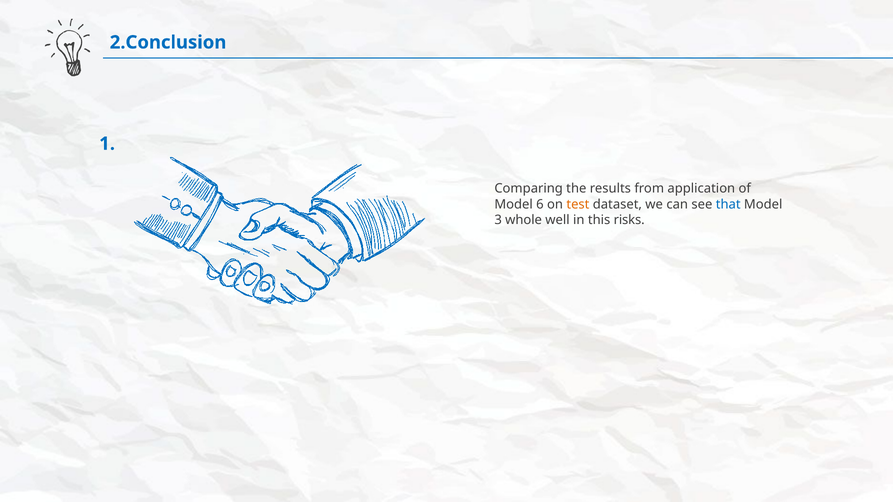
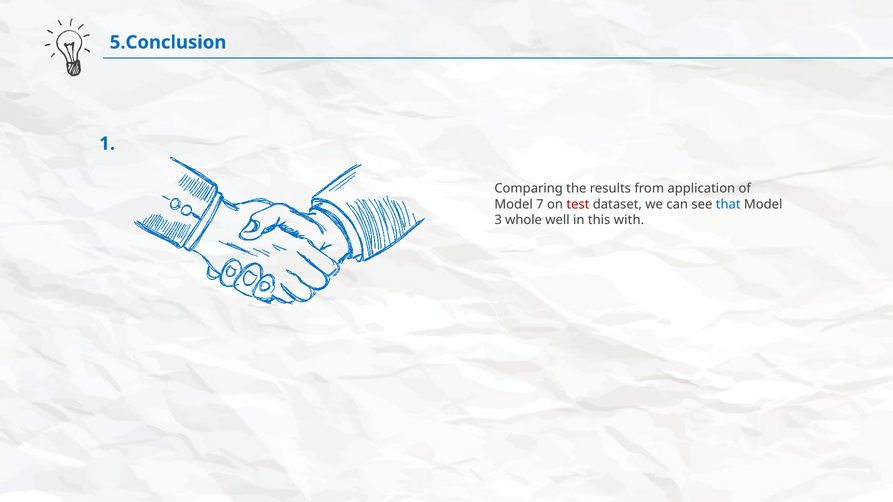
2.Conclusion: 2.Conclusion -> 5.Conclusion (168, 42)
6: 6 -> 7 (540, 204)
test colour: orange -> red (578, 204)
risks: risks -> with (629, 220)
